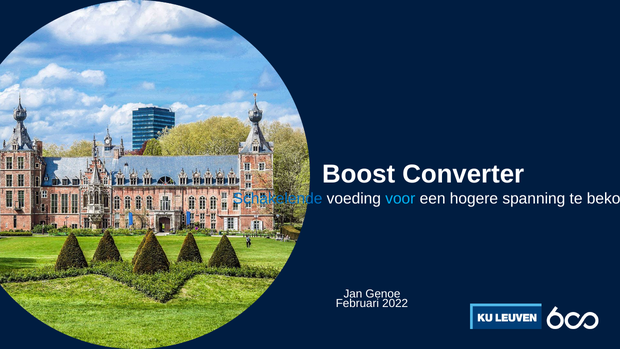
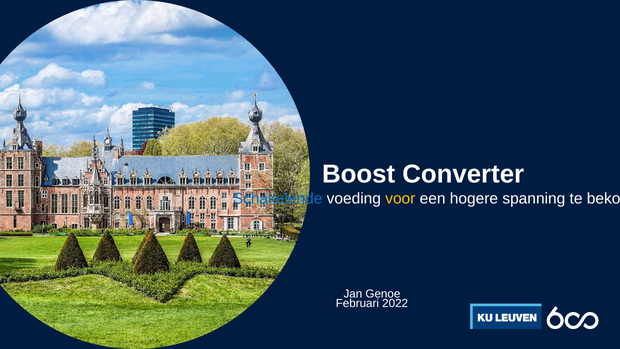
voor colour: light blue -> yellow (400, 199)
